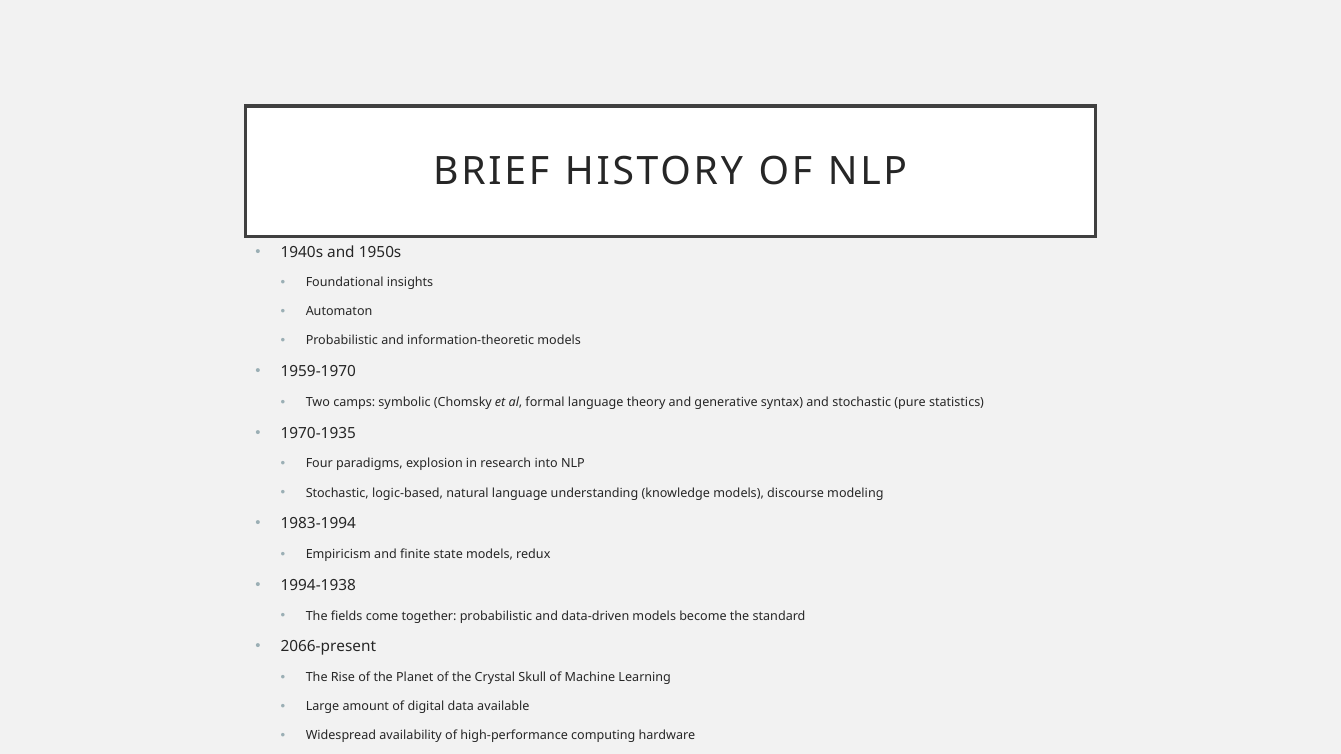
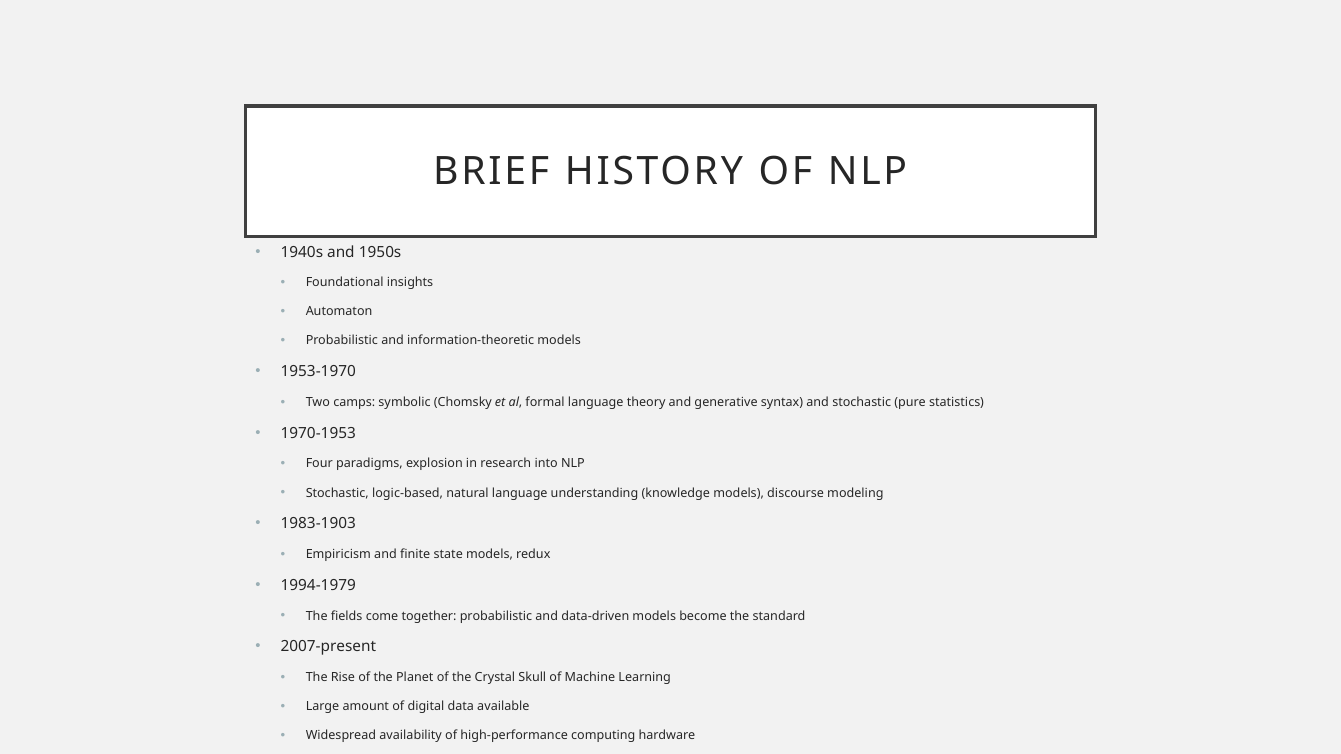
1959-1970: 1959-1970 -> 1953-1970 (318, 372)
1970-1935: 1970-1935 -> 1970-1953 (318, 433)
1983-1994: 1983-1994 -> 1983-1903 (318, 524)
1994-1938: 1994-1938 -> 1994-1979 (318, 586)
2066-present: 2066-present -> 2007-present (328, 647)
